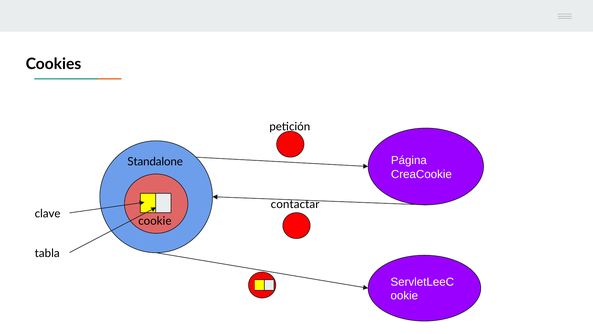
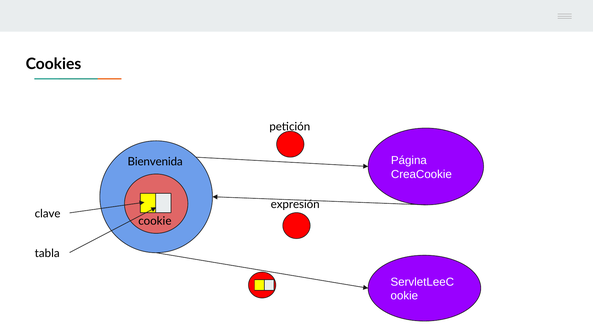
Standalone: Standalone -> Bienvenida (155, 161)
contactar: contactar -> expresión (295, 204)
